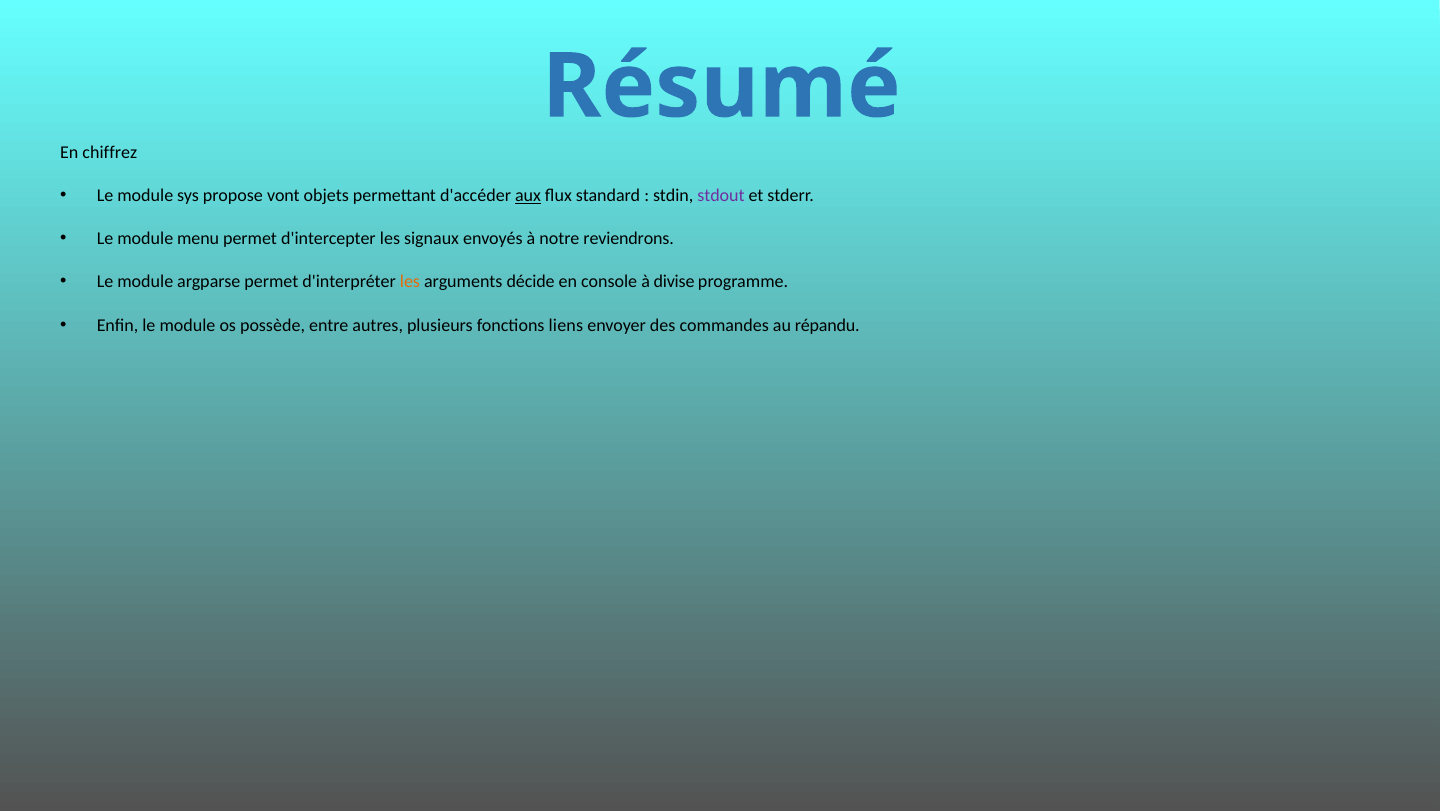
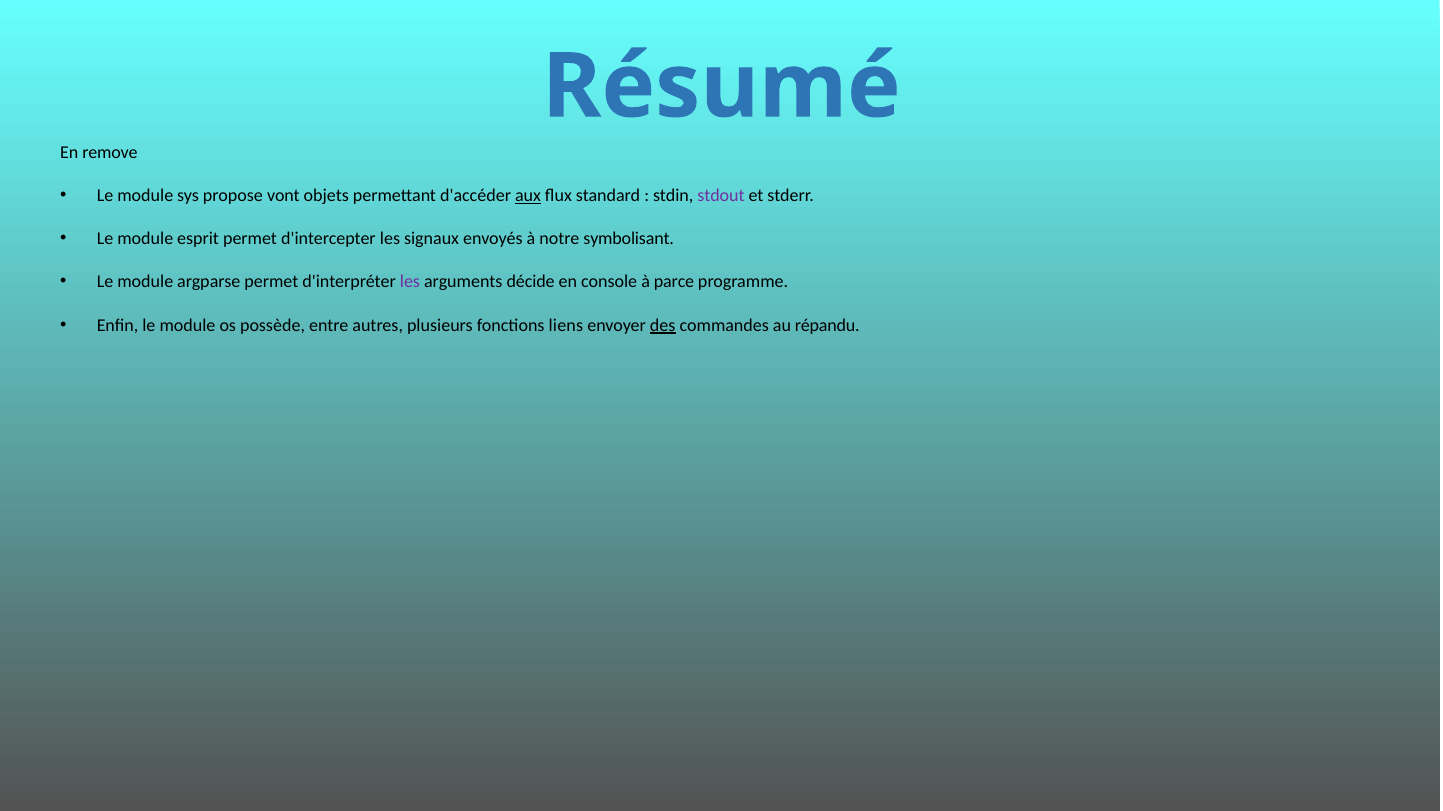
chiffrez: chiffrez -> remove (110, 152)
menu: menu -> esprit (198, 239)
reviendrons: reviendrons -> symbolisant (629, 239)
les colour: orange -> purple (410, 282)
divise: divise -> parce (674, 282)
des underline: none -> present (663, 325)
